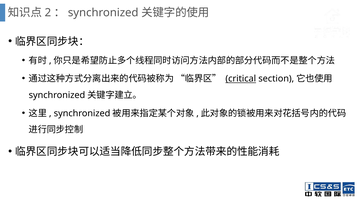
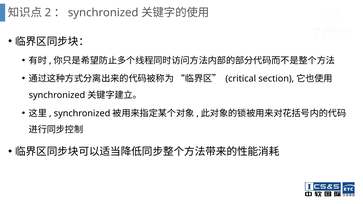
critical underline: present -> none (241, 79)
